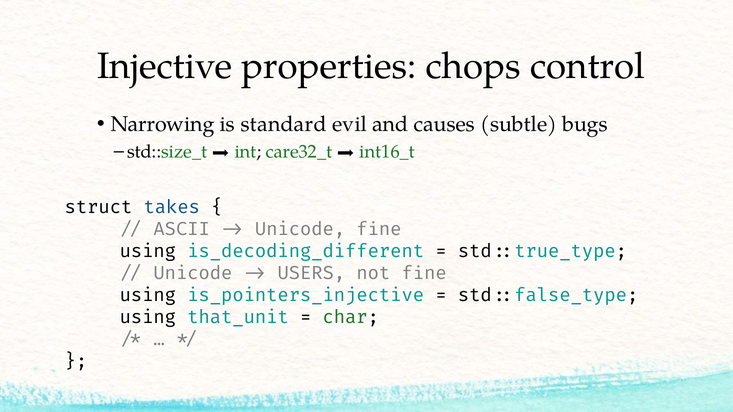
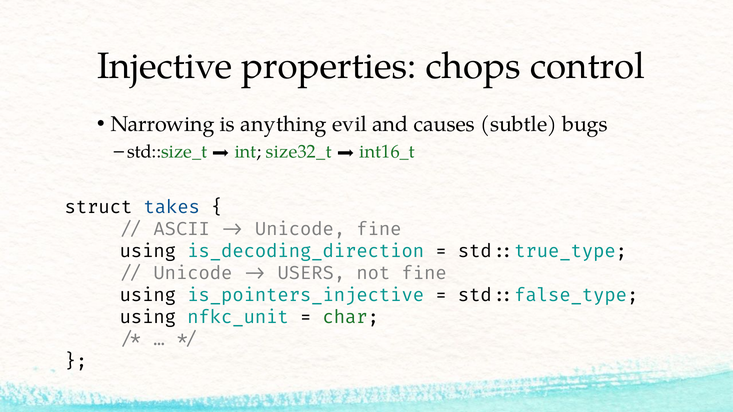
standard: standard -> anything (284, 124)
care32_t: care32_t -> size32_t (299, 152)
is_decoding_different: is_decoding_different -> is_decoding_direction (306, 251)
that_unit: that_unit -> nfkc_unit (238, 317)
